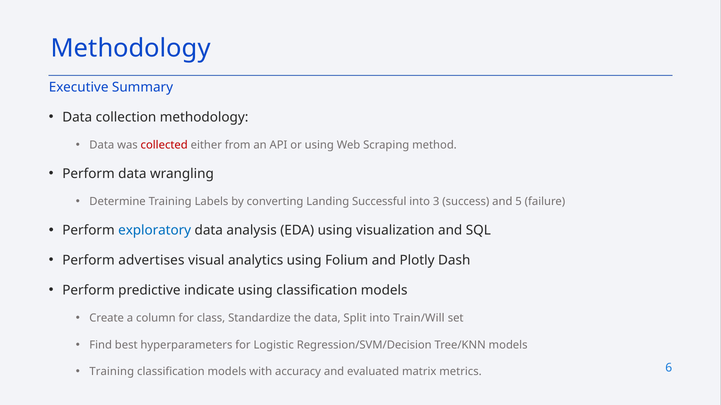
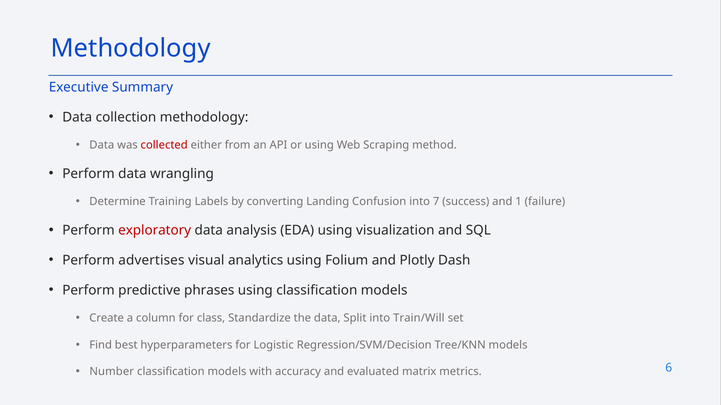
Successful: Successful -> Confusion (379, 202)
3: 3 -> 7 (436, 202)
5: 5 -> 1 (519, 202)
exploratory colour: blue -> red (155, 231)
indicate: indicate -> phrases (209, 291)
Training: Training -> Number (112, 372)
